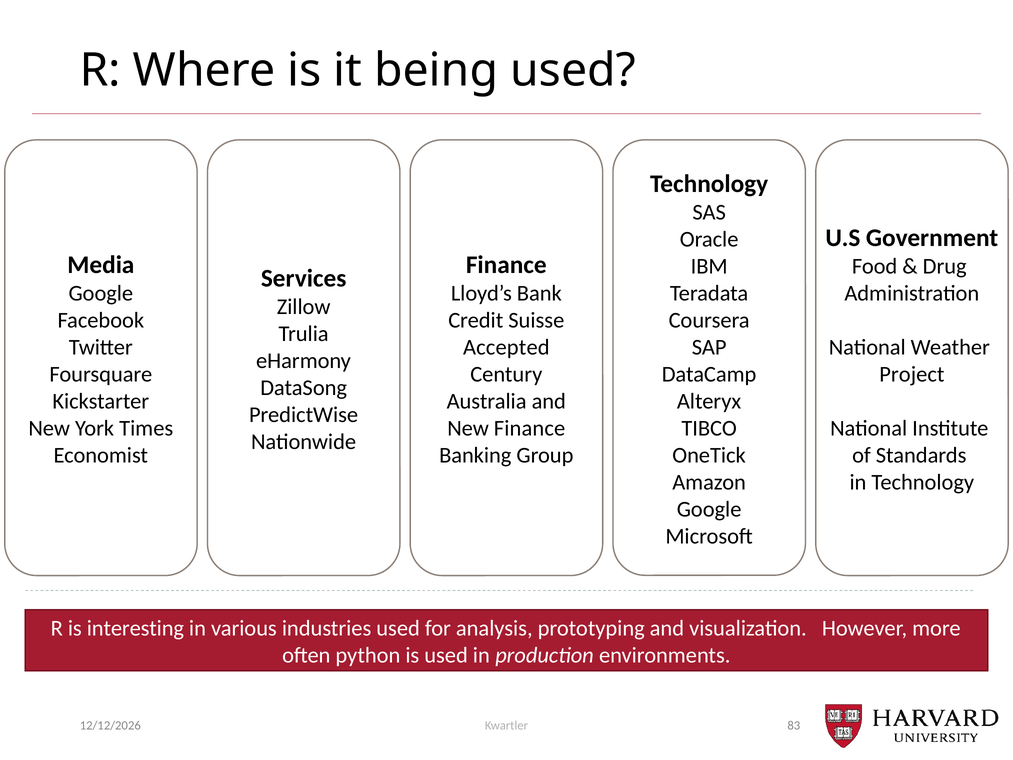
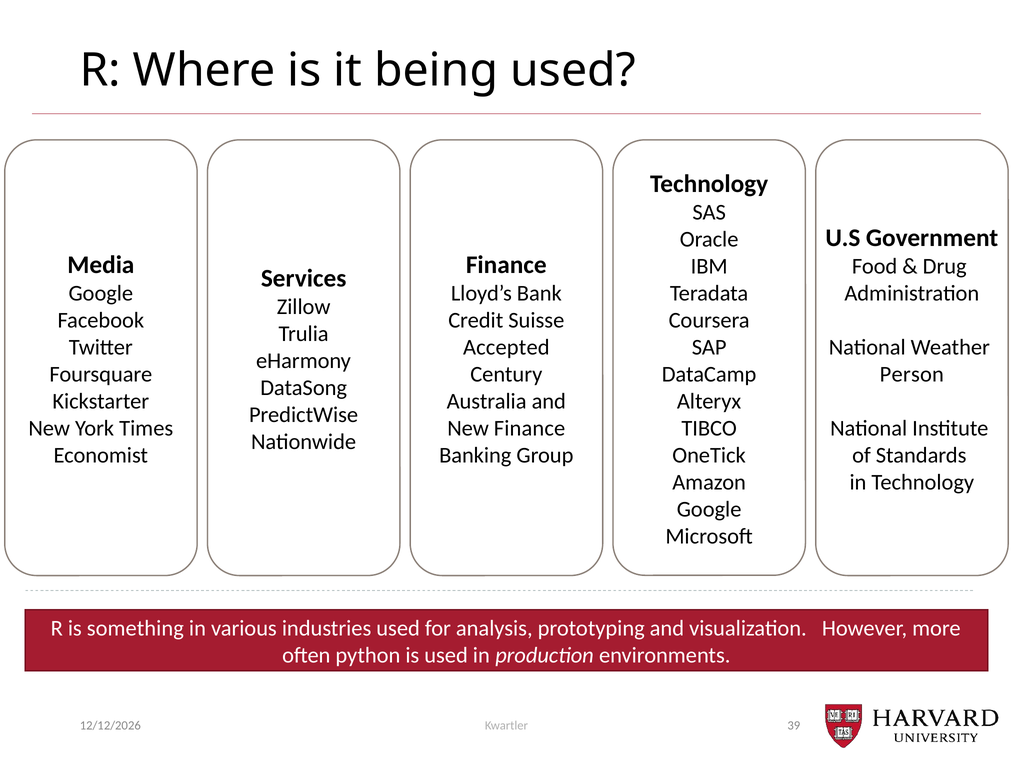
Project: Project -> Person (912, 374)
interesting: interesting -> something (135, 628)
83: 83 -> 39 (794, 725)
